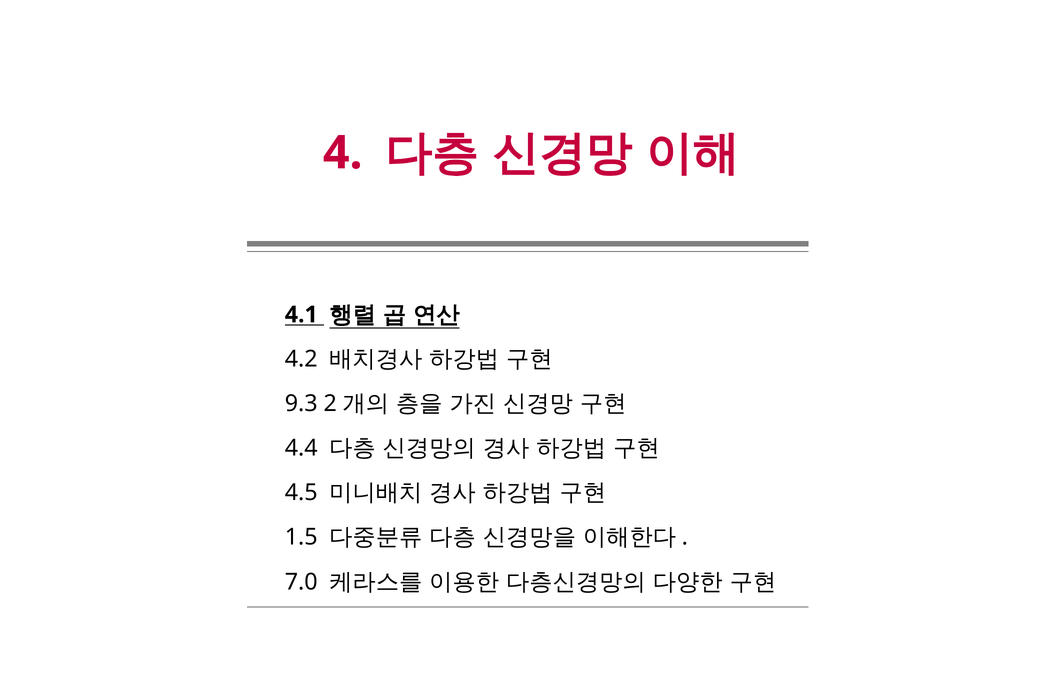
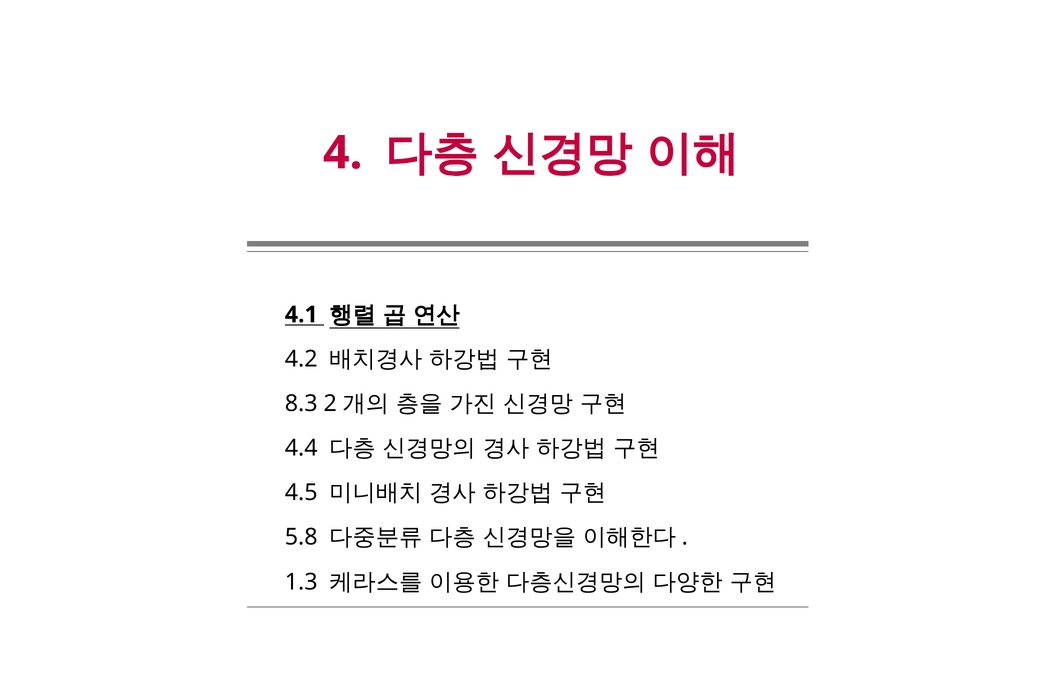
9.3: 9.3 -> 8.3 (301, 404)
1.5: 1.5 -> 5.8 (301, 537)
7.0: 7.0 -> 1.3 (301, 582)
